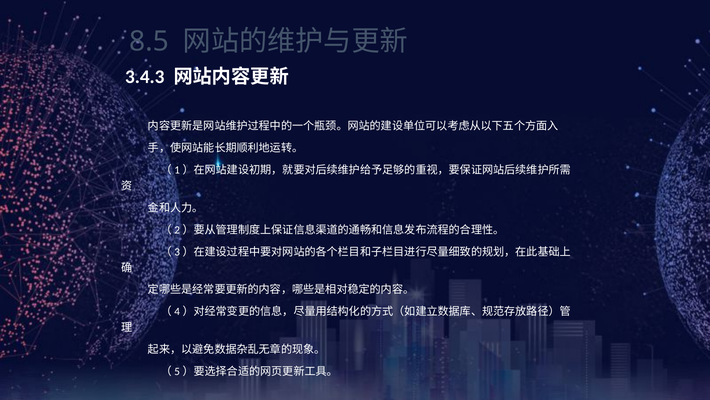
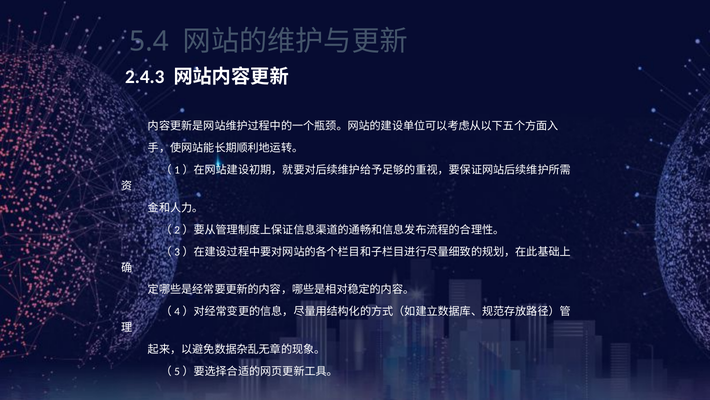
8.5: 8.5 -> 5.4 (149, 41)
3.4.3: 3.4.3 -> 2.4.3 (145, 77)
